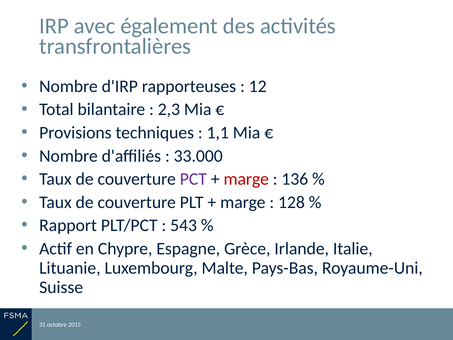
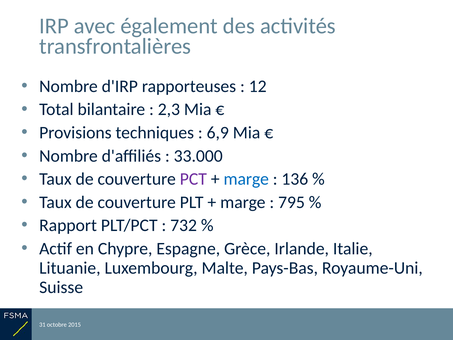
1,1: 1,1 -> 6,9 (218, 133)
marge colour: red -> blue (246, 179)
128: 128 -> 795 (291, 202)
543: 543 -> 732 (184, 225)
